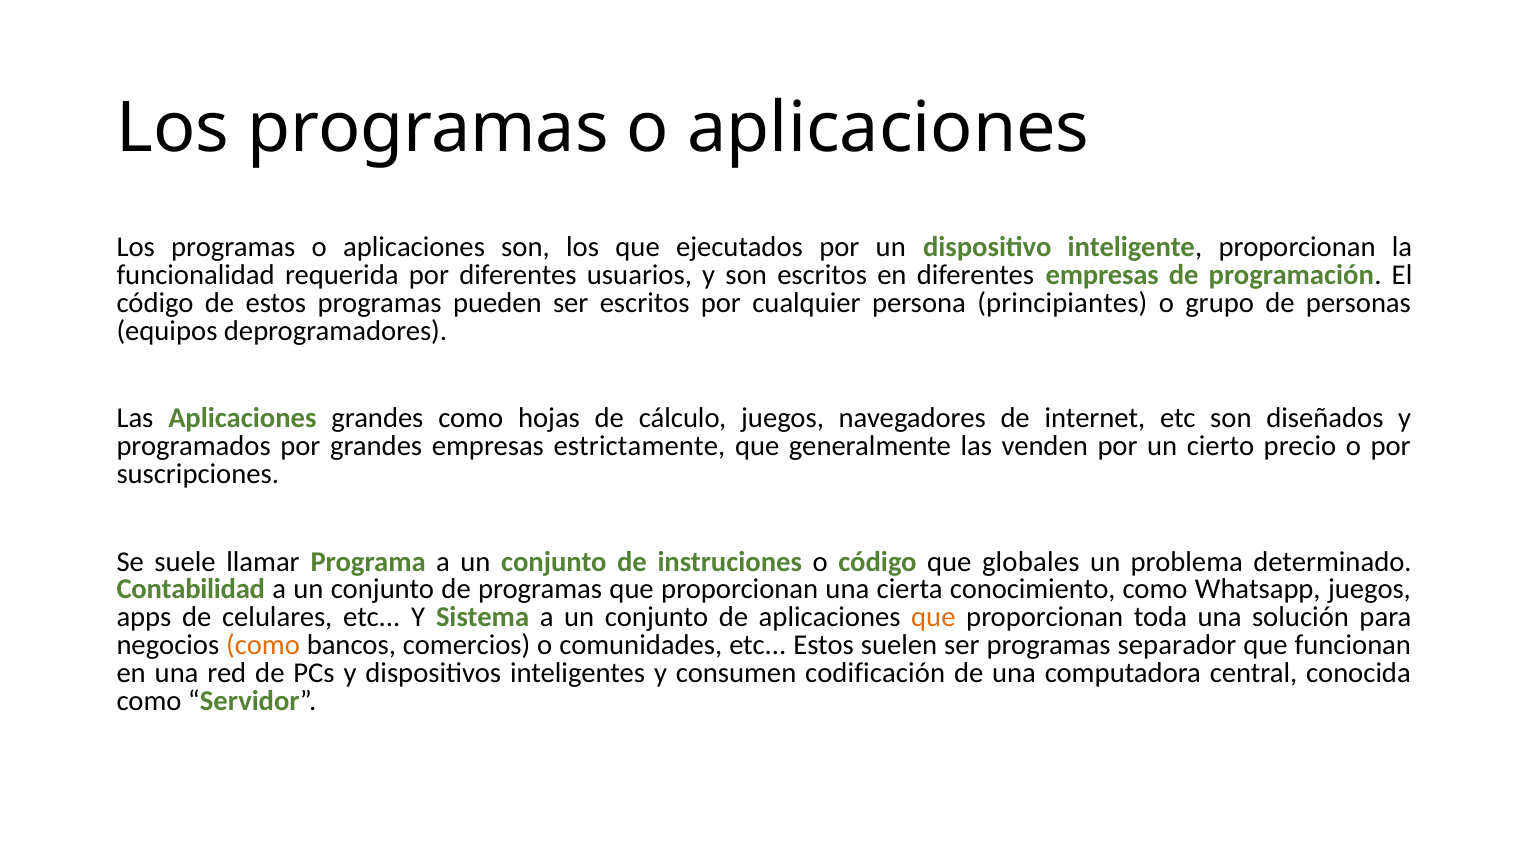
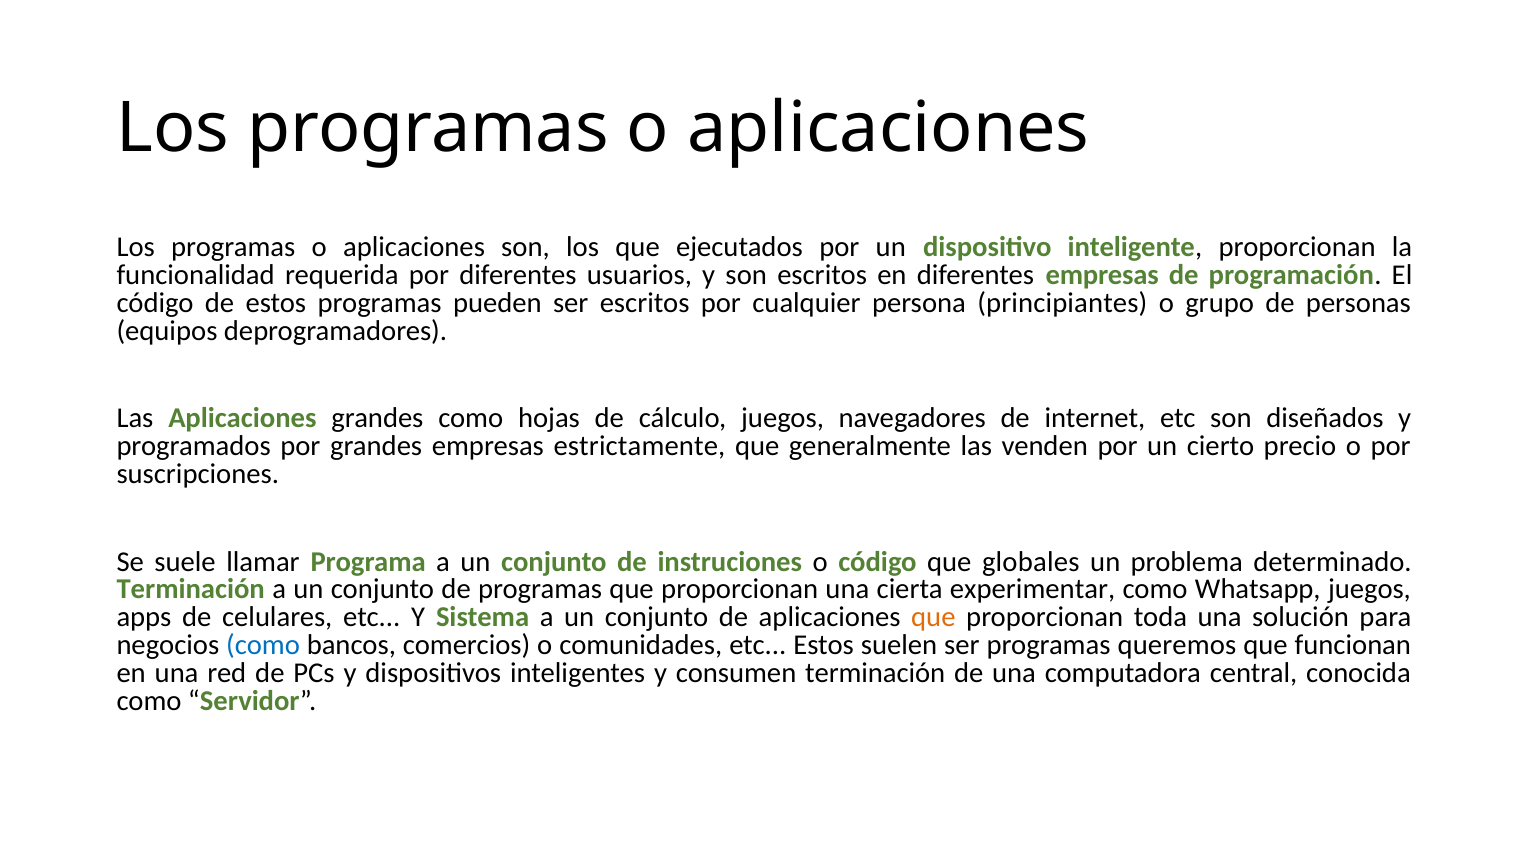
Contabilidad: Contabilidad -> Terminación (191, 589)
conocimiento: conocimiento -> experimentar (1033, 589)
como colour: orange -> blue (263, 645)
separador: separador -> queremos (1177, 645)
consumen codificación: codificación -> terminación (875, 673)
